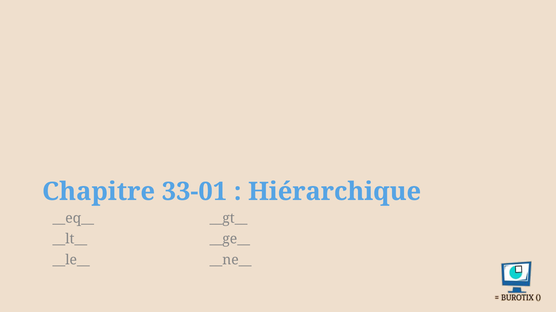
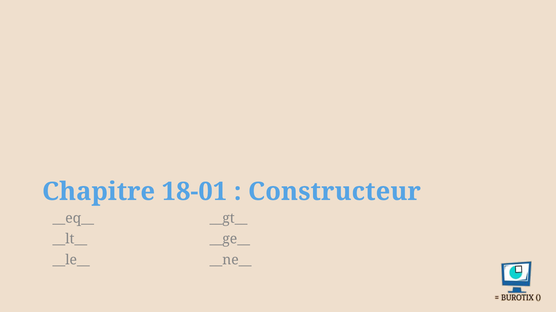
33-01: 33-01 -> 18-01 (194, 192)
Hiérarchique: Hiérarchique -> Constructeur (334, 192)
